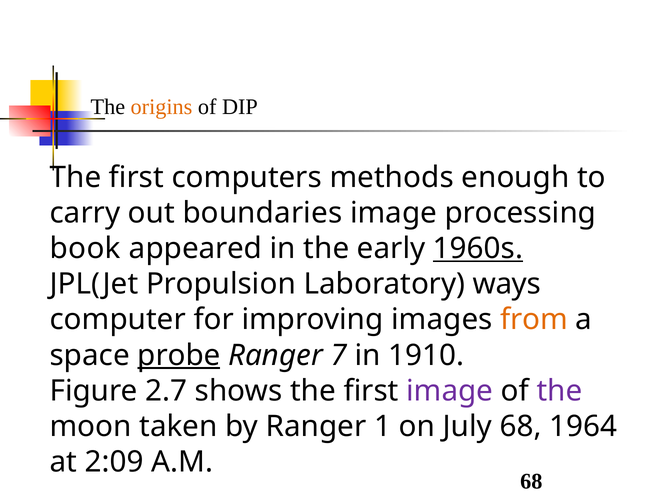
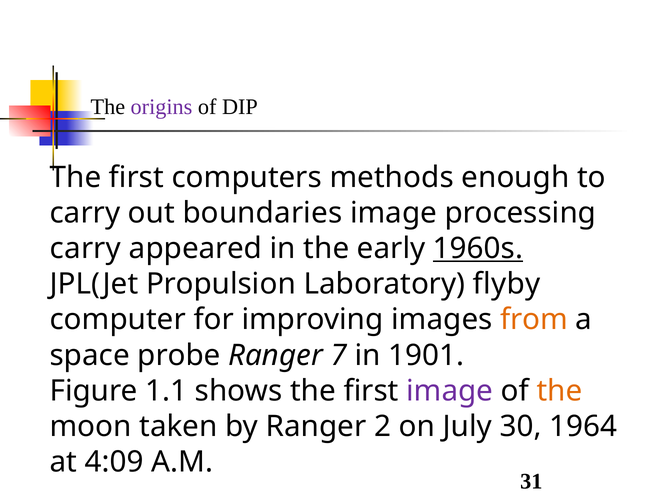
origins colour: orange -> purple (161, 107)
book: book -> carry (85, 249)
ways: ways -> flyby (507, 284)
probe underline: present -> none (179, 355)
1910: 1910 -> 1901 (426, 355)
2.7: 2.7 -> 1.1 (166, 391)
the colour: purple -> orange (560, 391)
1: 1 -> 2 (383, 427)
July 68: 68 -> 30 (521, 427)
2:09: 2:09 -> 4:09 (114, 462)
A.M 68: 68 -> 31 (531, 482)
